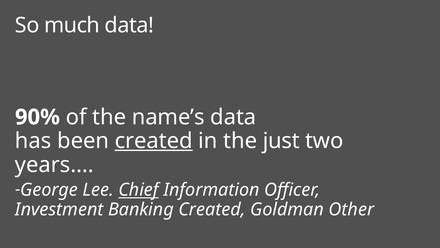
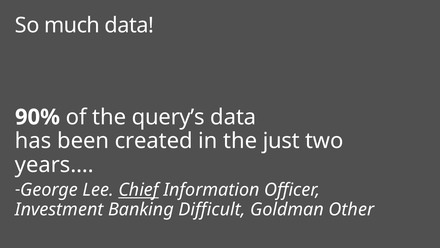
name’s: name’s -> query’s (168, 117)
created underline: present -> none (154, 141)
Banking Created: Created -> Difficult (212, 209)
